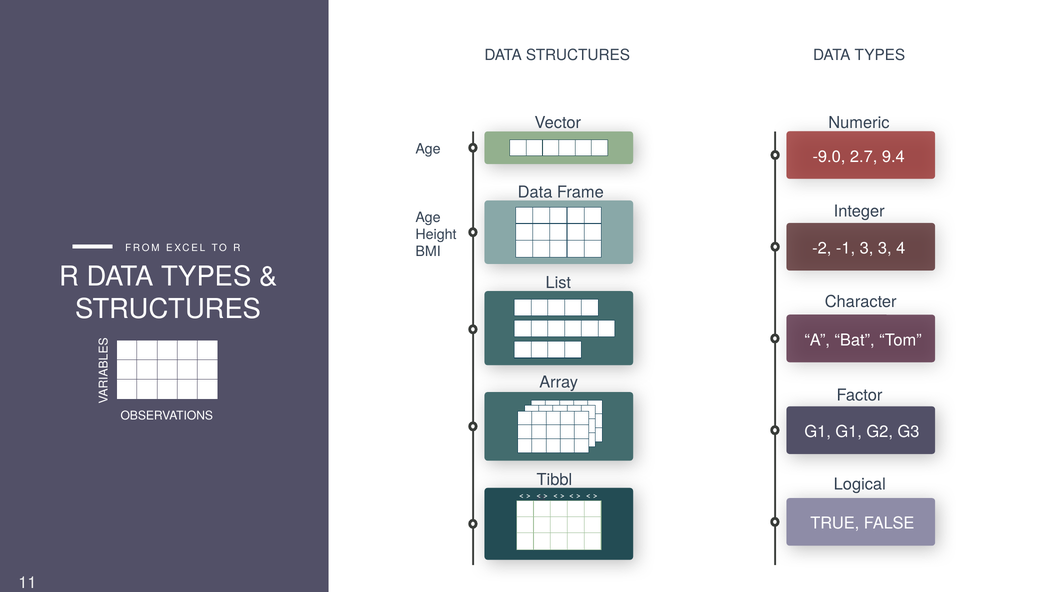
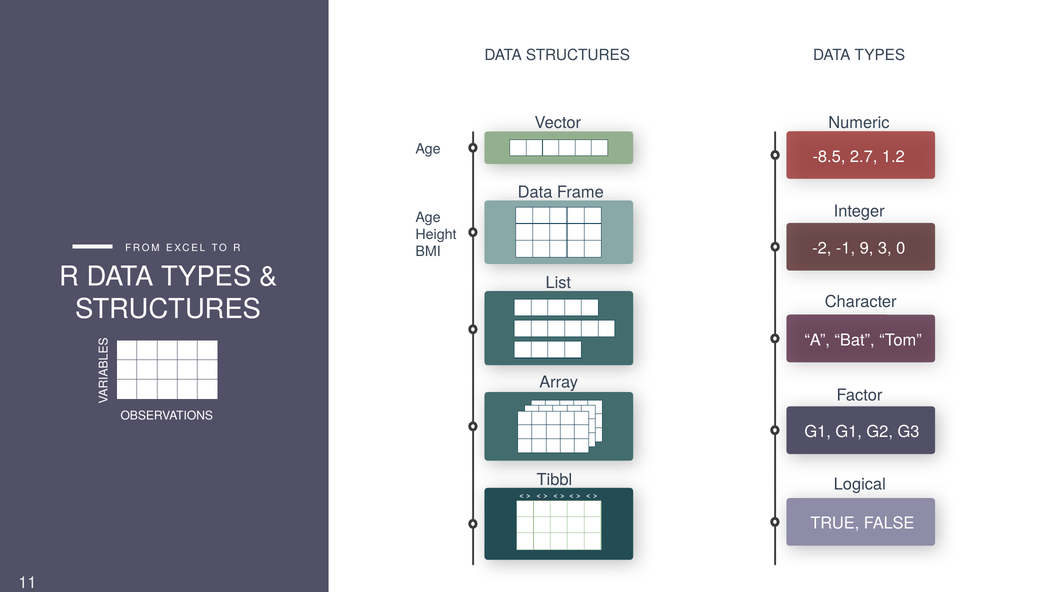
-9.0: -9.0 -> -8.5 (829, 157)
9.4: 9.4 -> 1.2 (893, 157)
-1 3: 3 -> 9 (867, 248)
4: 4 -> 0 (901, 248)
